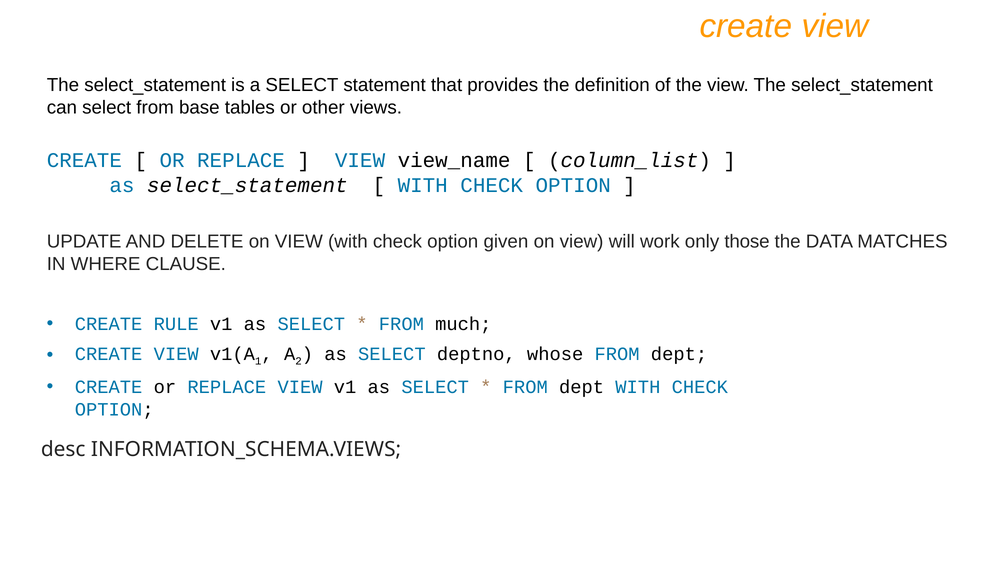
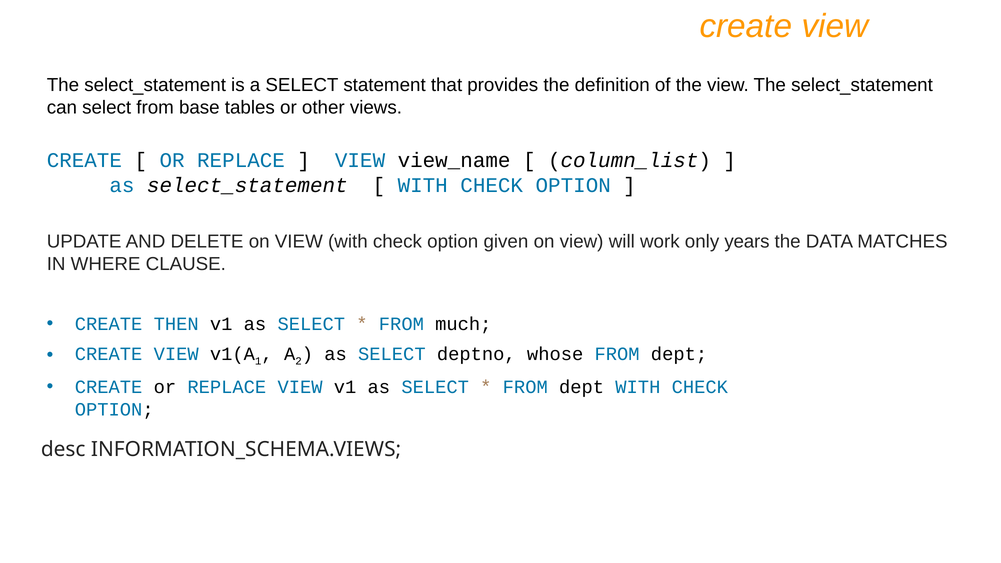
those: those -> years (747, 242)
RULE: RULE -> THEN (176, 324)
